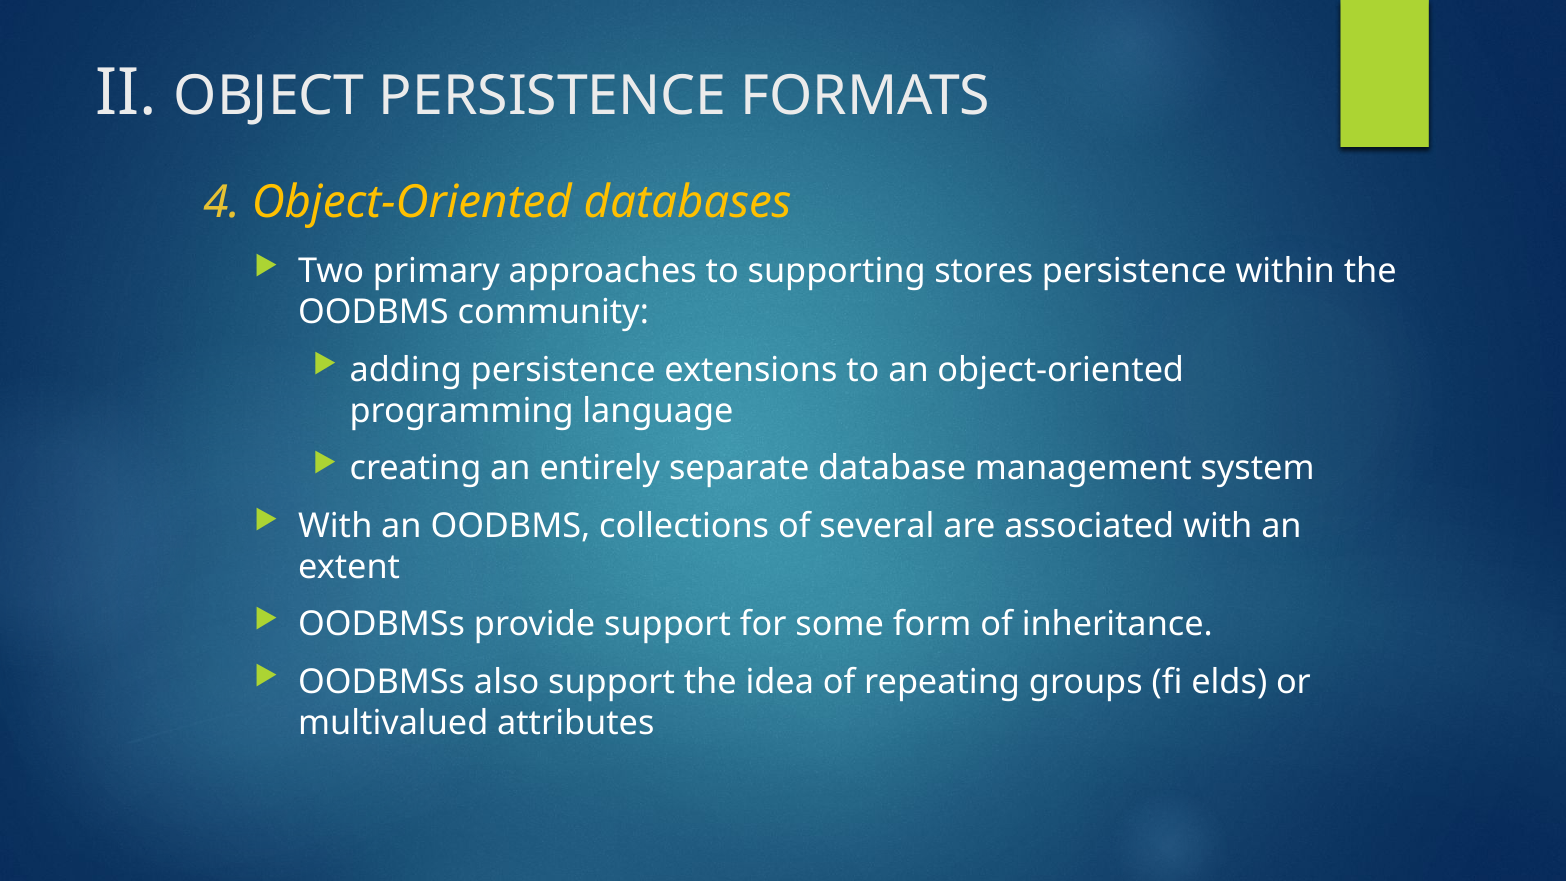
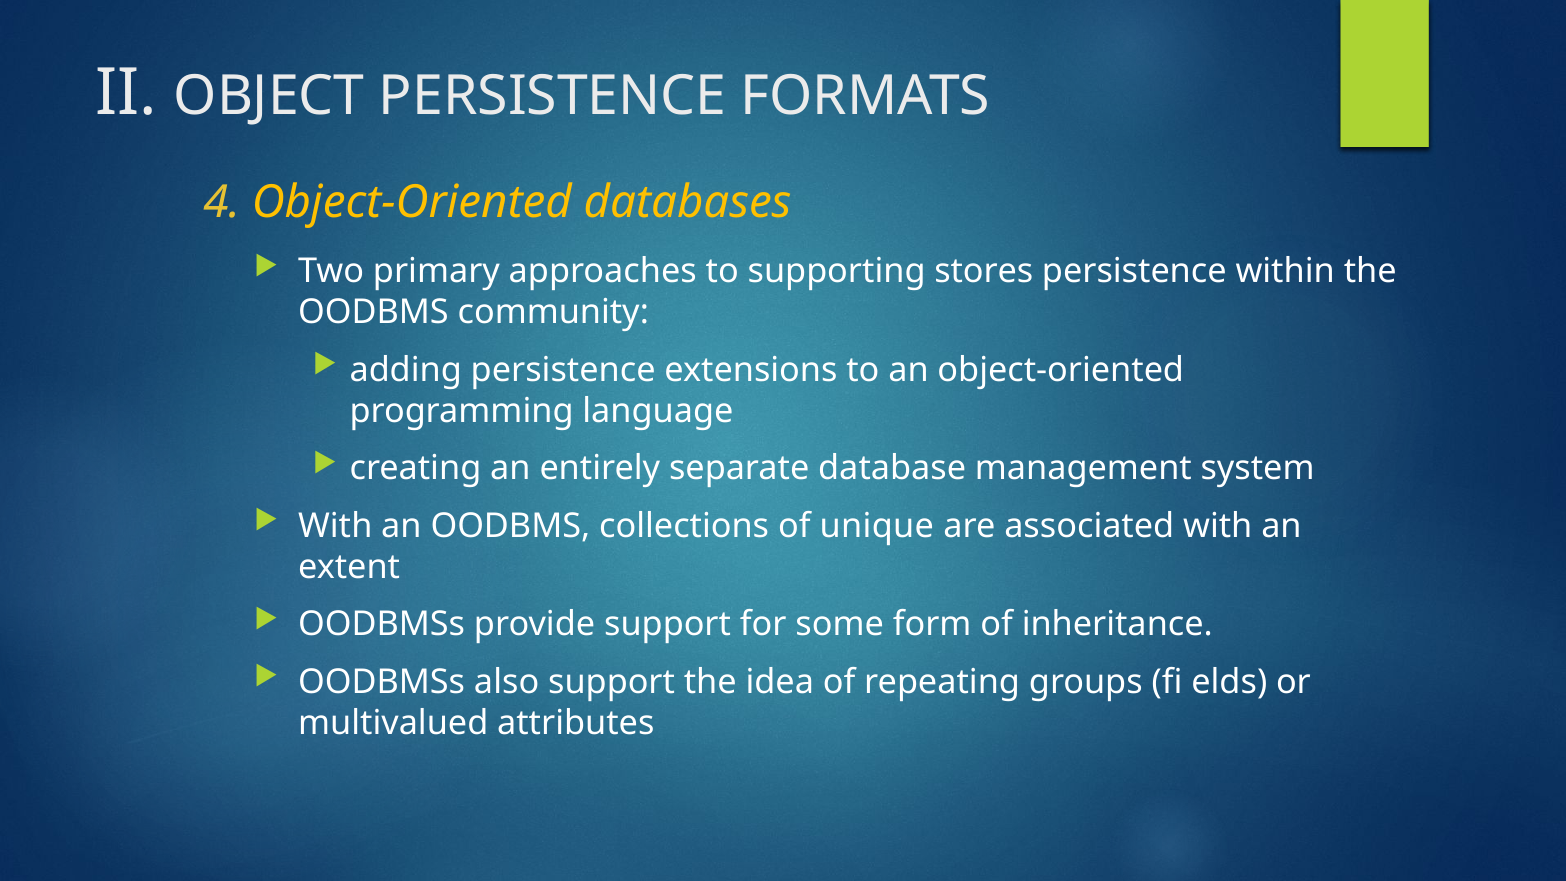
several: several -> unique (877, 526)
